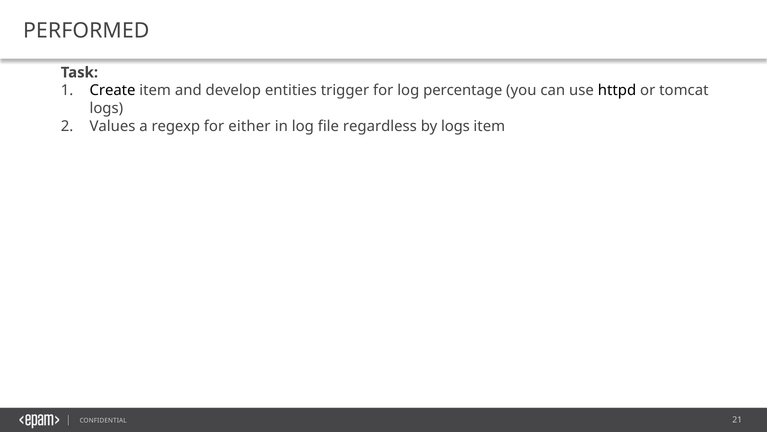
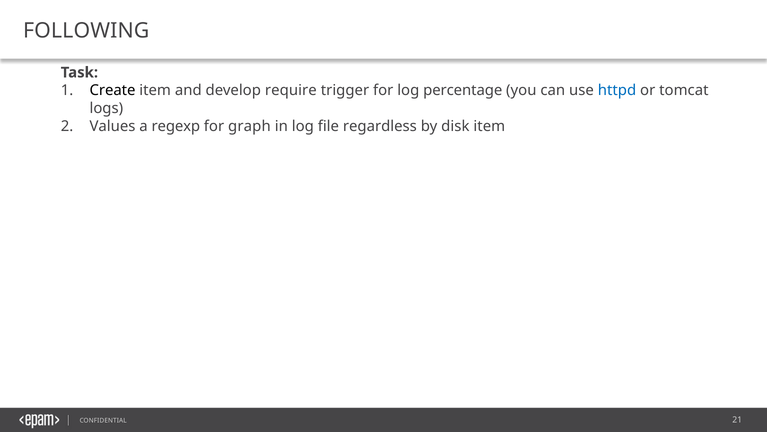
PERFORMED: PERFORMED -> FOLLOWING (86, 31)
entities: entities -> require (291, 90)
httpd colour: black -> blue (617, 90)
either: either -> graph (249, 126)
by logs: logs -> disk (455, 126)
